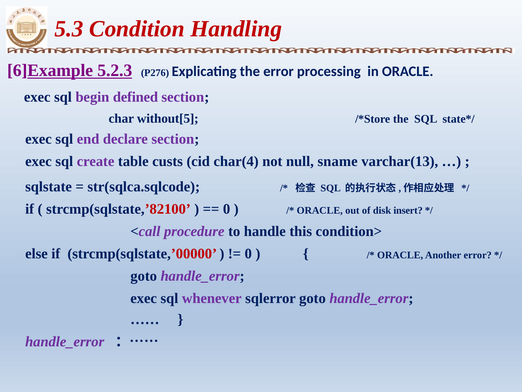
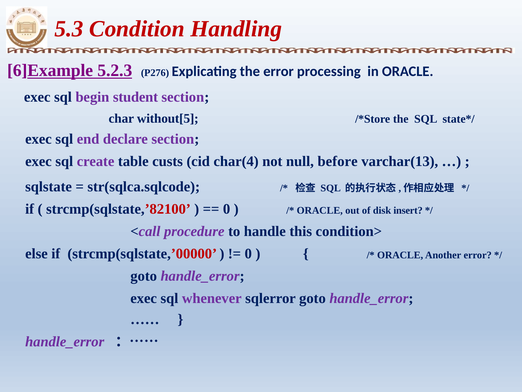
defined: defined -> student (135, 97)
sname: sname -> before (338, 161)
